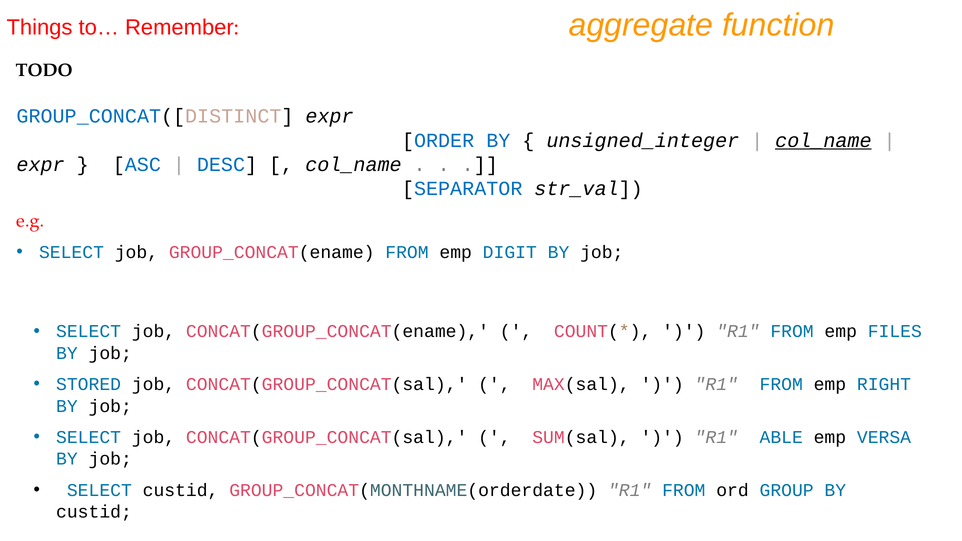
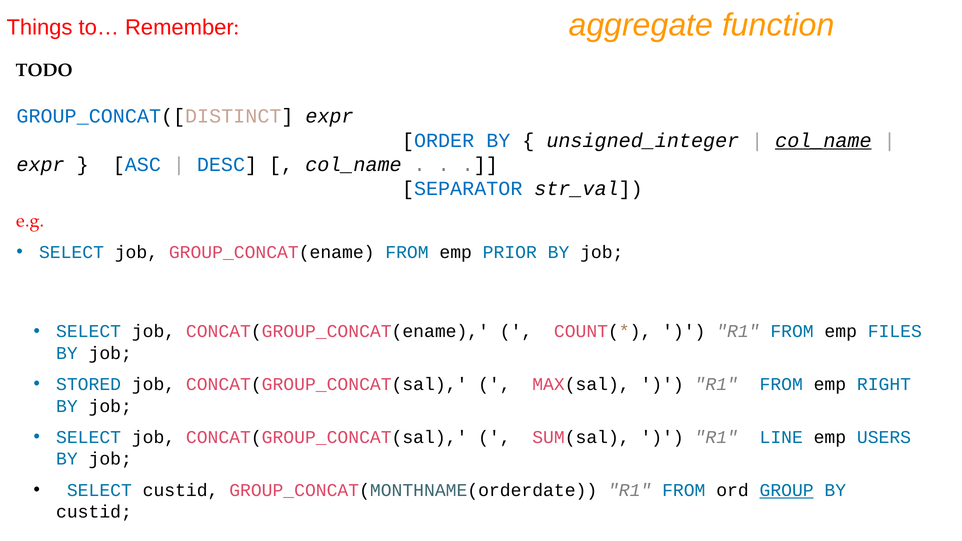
DIGIT: DIGIT -> PRIOR (510, 252)
ABLE: ABLE -> LINE (781, 437)
VERSA: VERSA -> USERS (884, 437)
GROUP underline: none -> present (787, 490)
